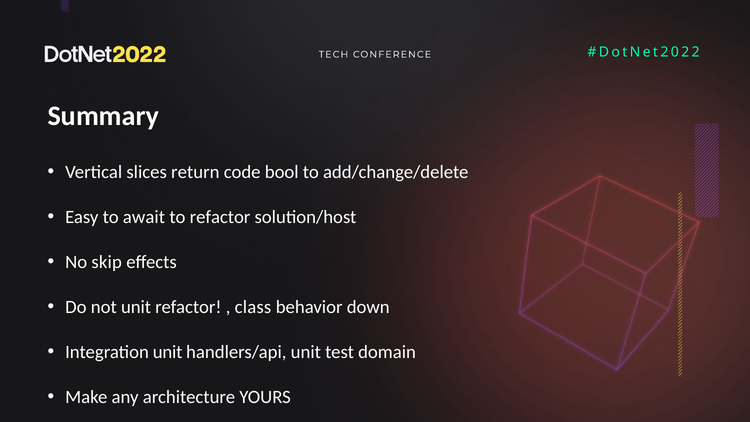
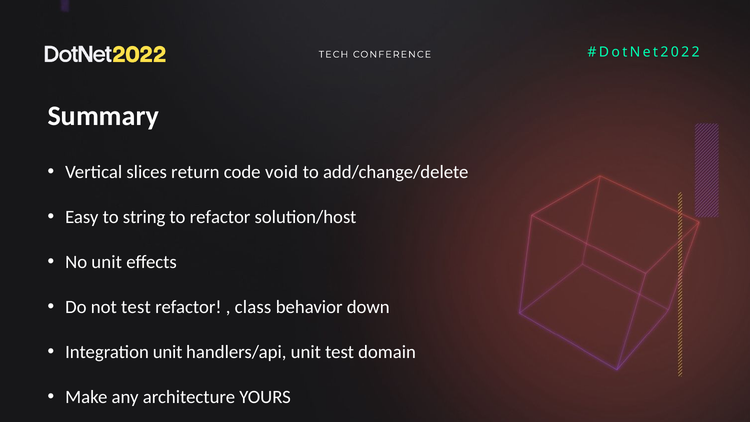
bool: bool -> void (282, 172)
await: await -> string (144, 217)
No skip: skip -> unit (107, 262)
not unit: unit -> test (136, 307)
